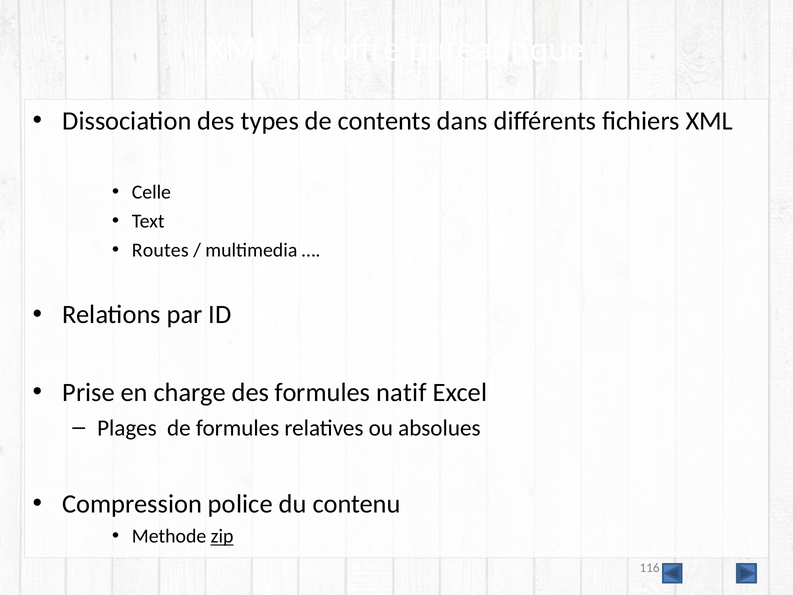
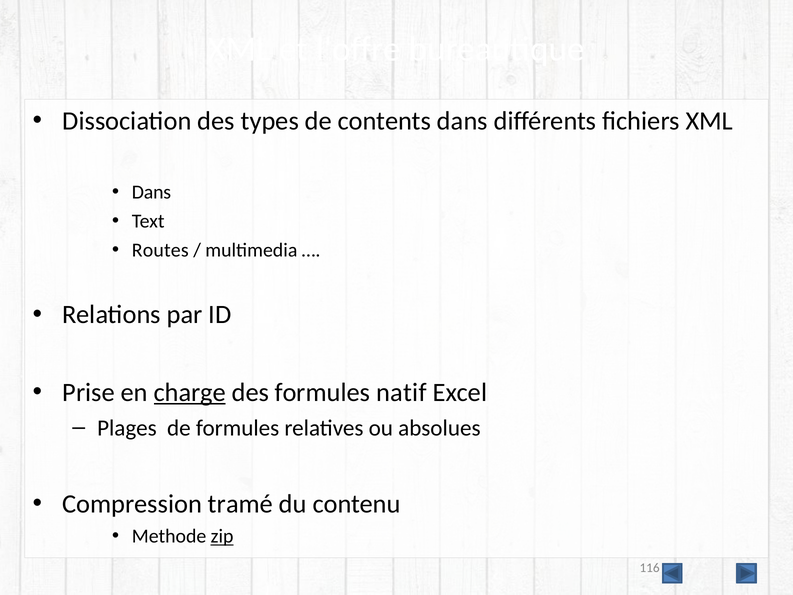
Celle: Celle -> Dans (151, 192)
charge underline: none -> present (190, 392)
police: police -> tramé (240, 504)
